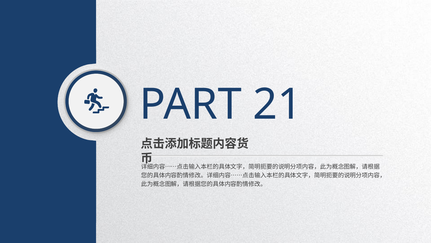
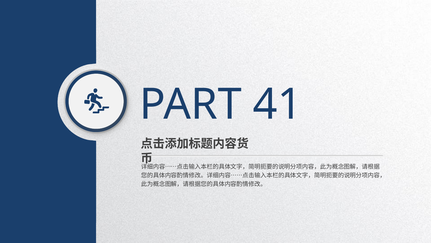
21: 21 -> 41 (278, 104)
